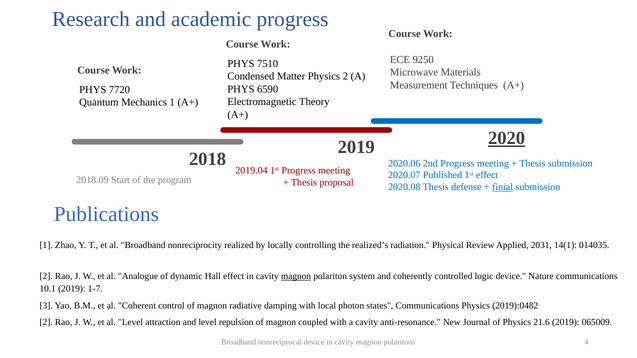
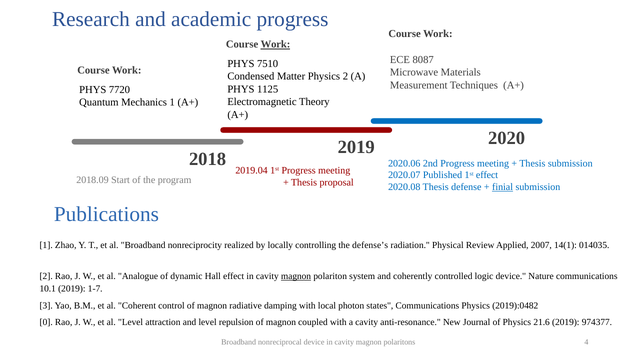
Work underline: none -> present (275, 45)
9250: 9250 -> 8087 (423, 60)
6590: 6590 -> 1125 (268, 89)
2020 underline: present -> none (507, 138)
realized’s: realized’s -> defense’s (370, 245)
2031: 2031 -> 2007 (541, 245)
2: 2 -> 0 (46, 323)
065009: 065009 -> 974377 (597, 323)
